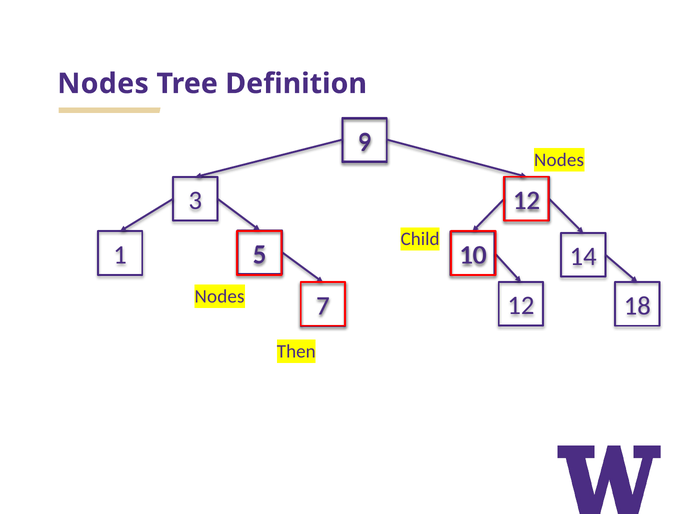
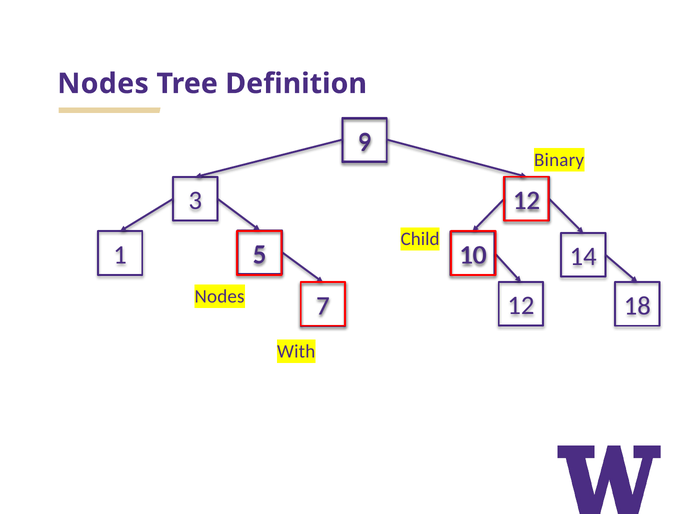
Nodes: Nodes -> Binary (559, 160)
Then: Then -> With (296, 351)
